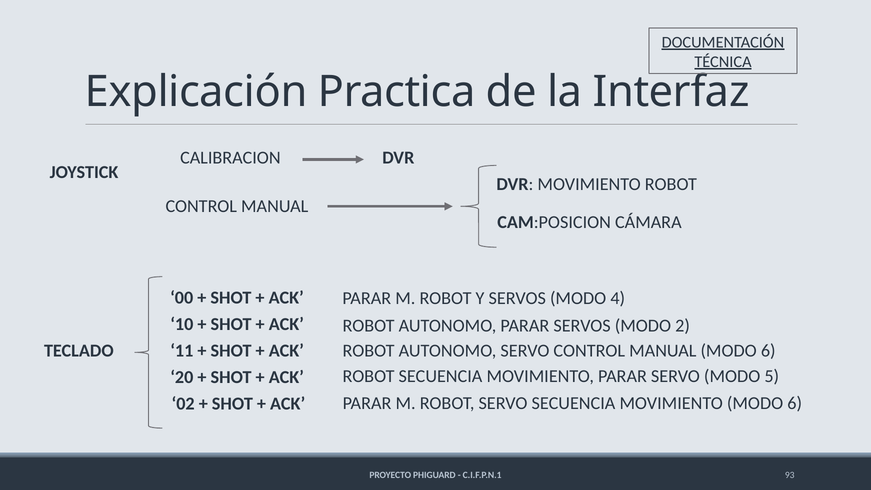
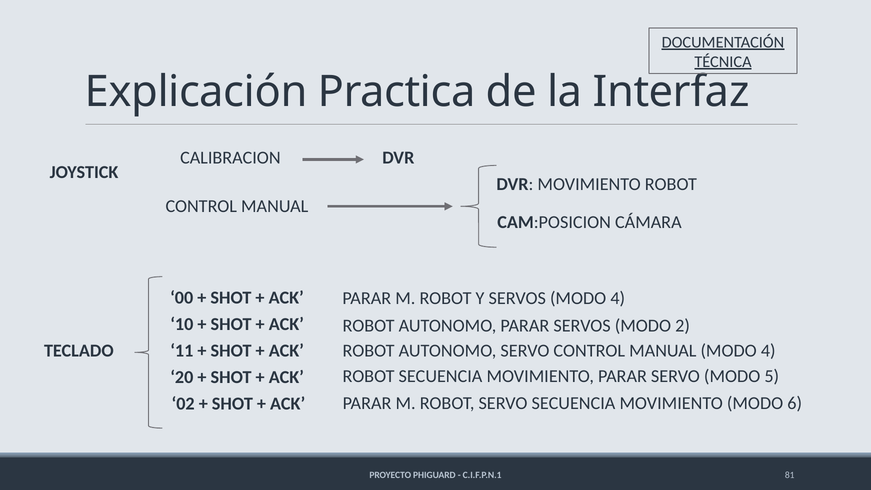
MANUAL MODO 6: 6 -> 4 (768, 351)
93: 93 -> 81 (790, 475)
